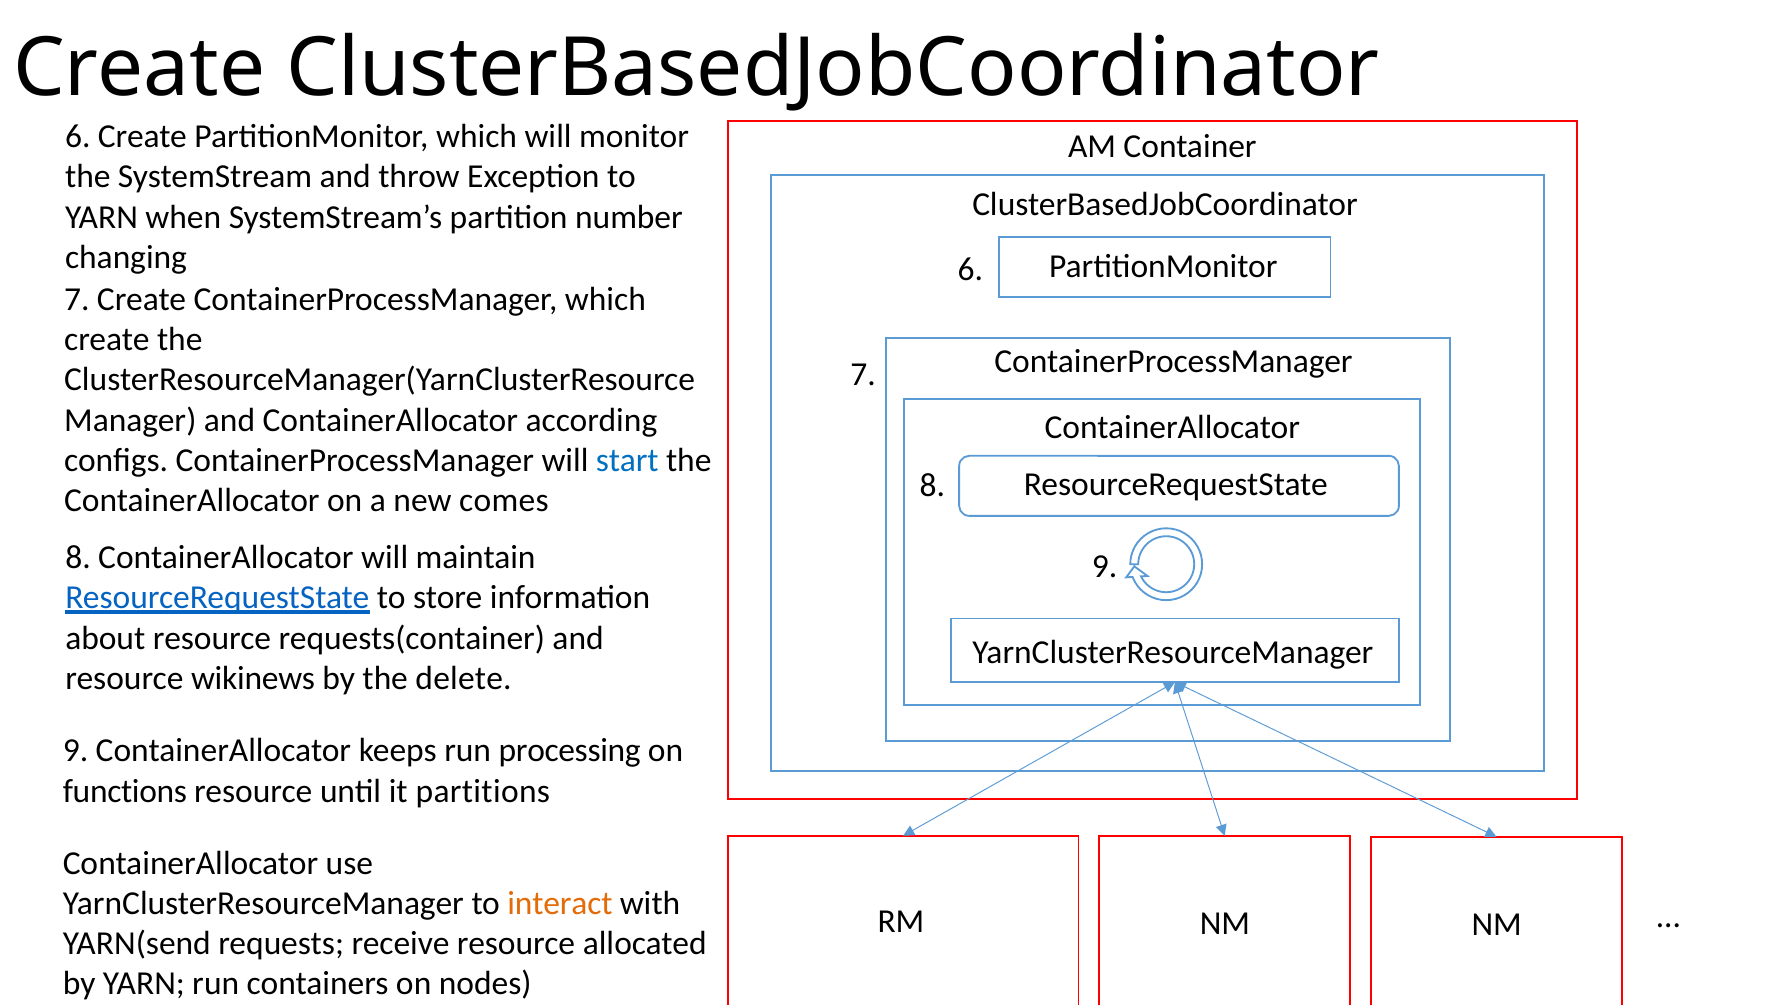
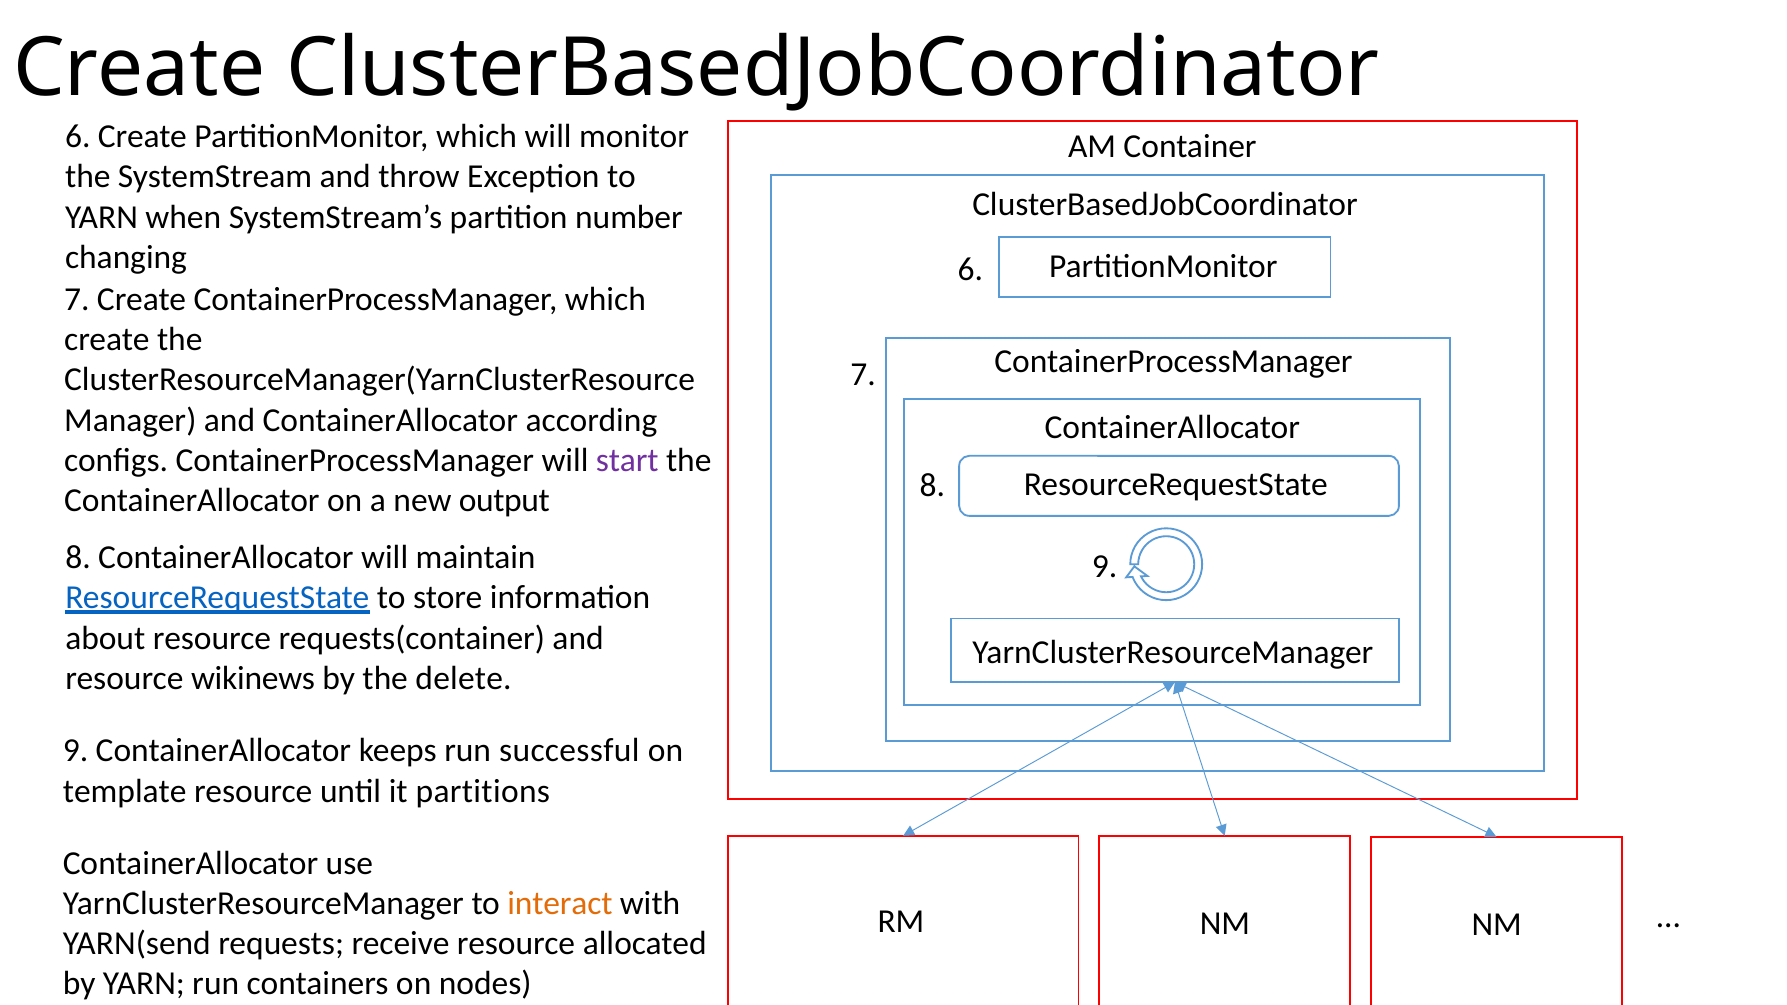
start colour: blue -> purple (627, 460)
comes: comes -> output (504, 501)
processing: processing -> successful (569, 751)
functions: functions -> template (125, 791)
